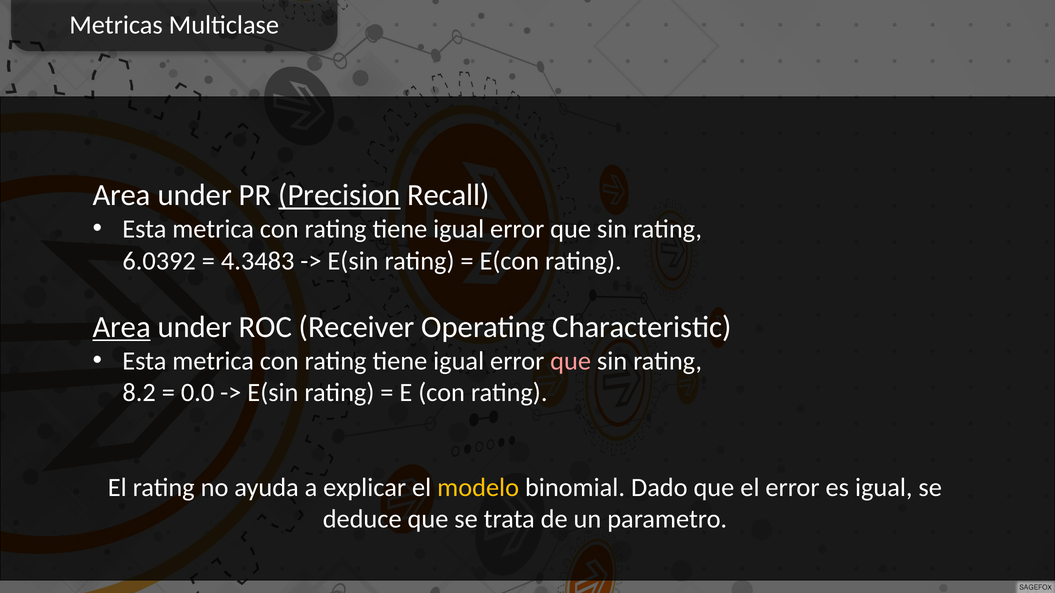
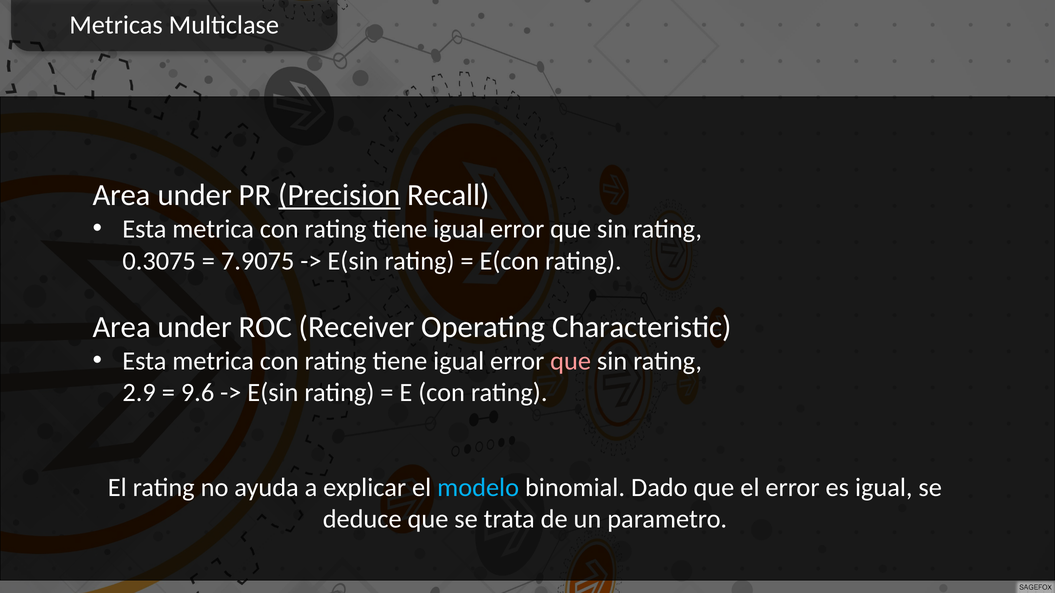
6.0392: 6.0392 -> 0.3075 (159, 261)
4.3483: 4.3483 -> 7.9075 (258, 261)
Area underline: present -> none (122, 327)
8.2: 8.2 -> 2.9 (139, 393)
0.0: 0.0 -> 9.6 (198, 393)
modelo colour: yellow -> light blue (478, 488)
